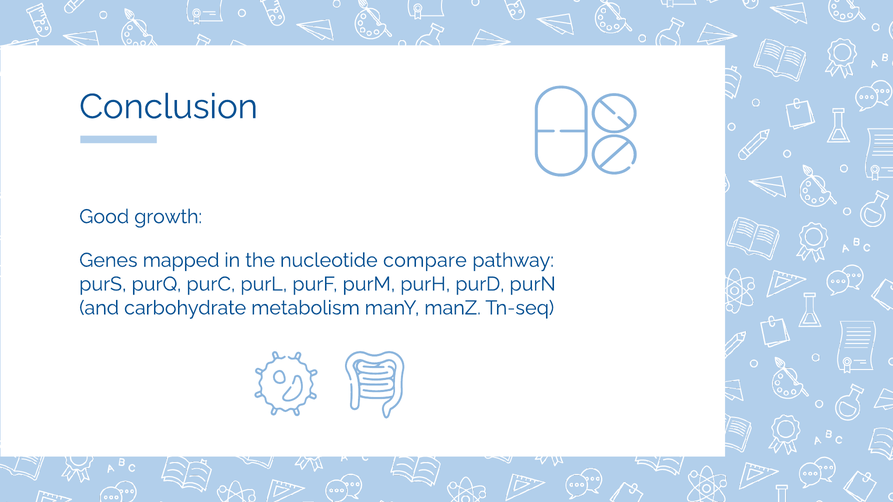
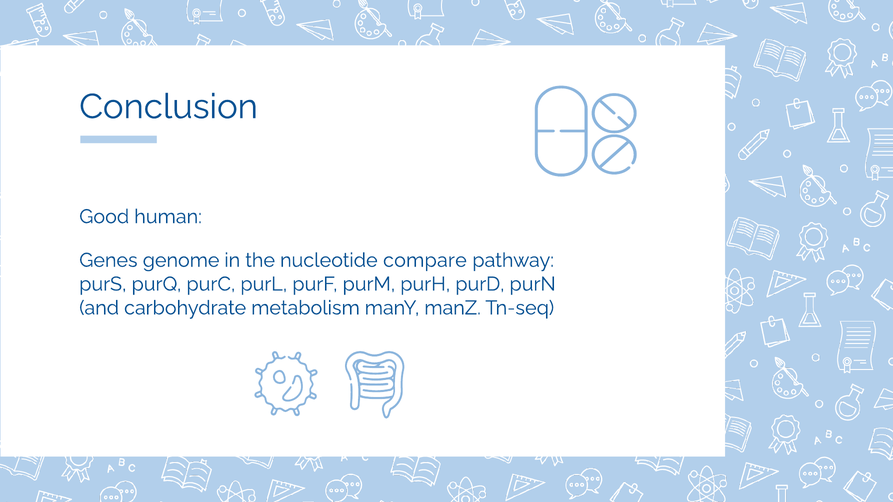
growth: growth -> human (168, 217)
mapped: mapped -> genome (181, 260)
